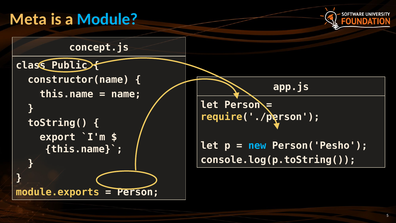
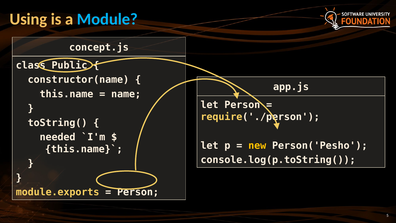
Meta: Meta -> Using (28, 19)
export: export -> needed (58, 137)
new colour: light blue -> yellow (257, 145)
